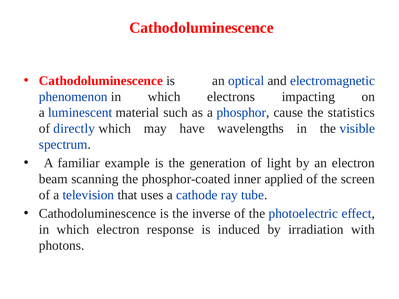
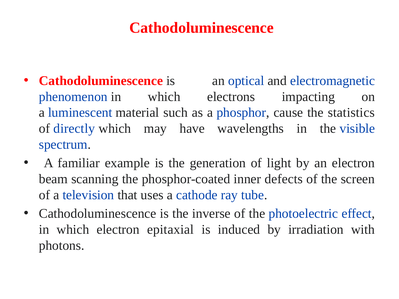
applied: applied -> defects (284, 179)
response: response -> epitaxial (170, 230)
